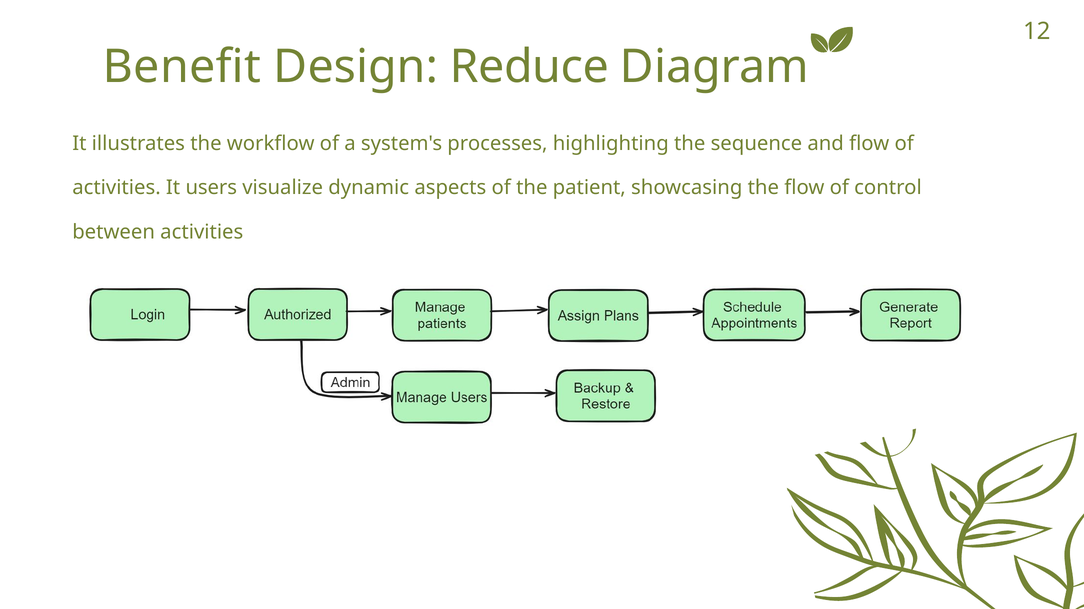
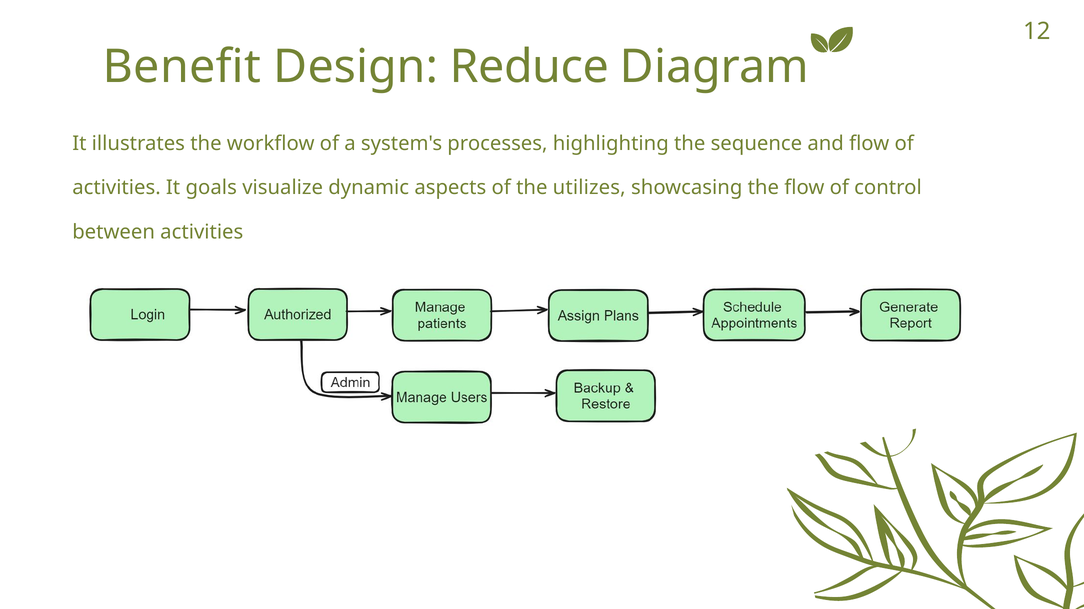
users: users -> goals (211, 188)
patient: patient -> utilizes (589, 188)
